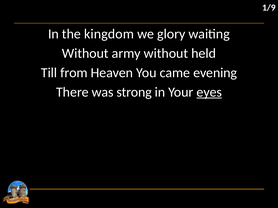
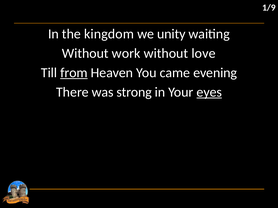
glory: glory -> unity (171, 34)
army: army -> work (126, 53)
held: held -> love (204, 53)
from underline: none -> present (74, 73)
